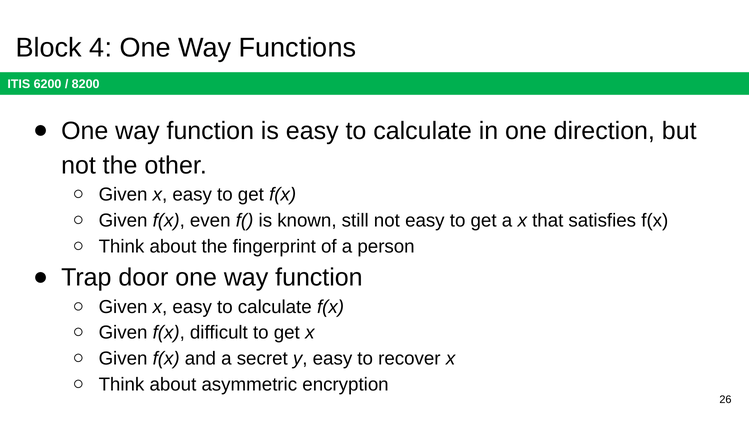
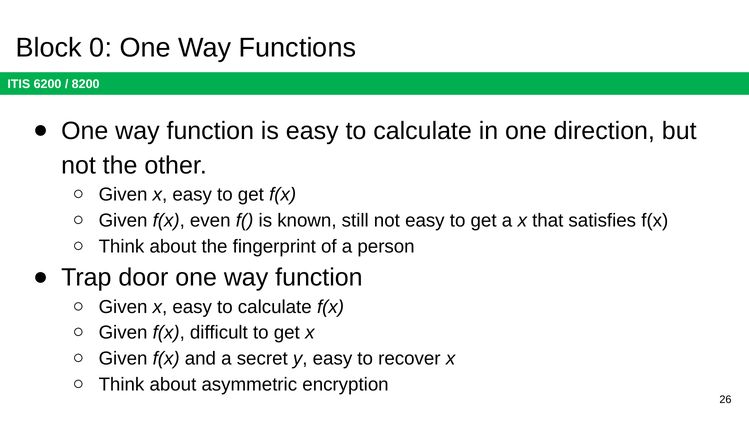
4: 4 -> 0 (101, 48)
